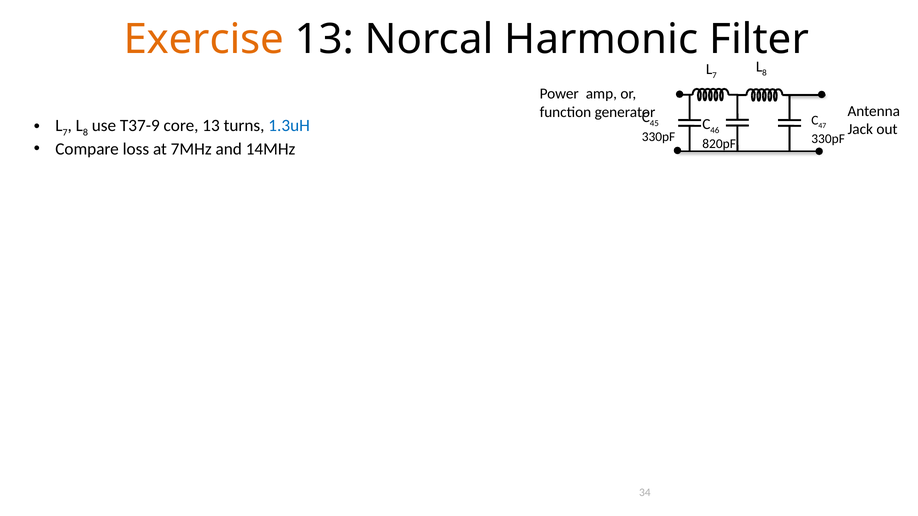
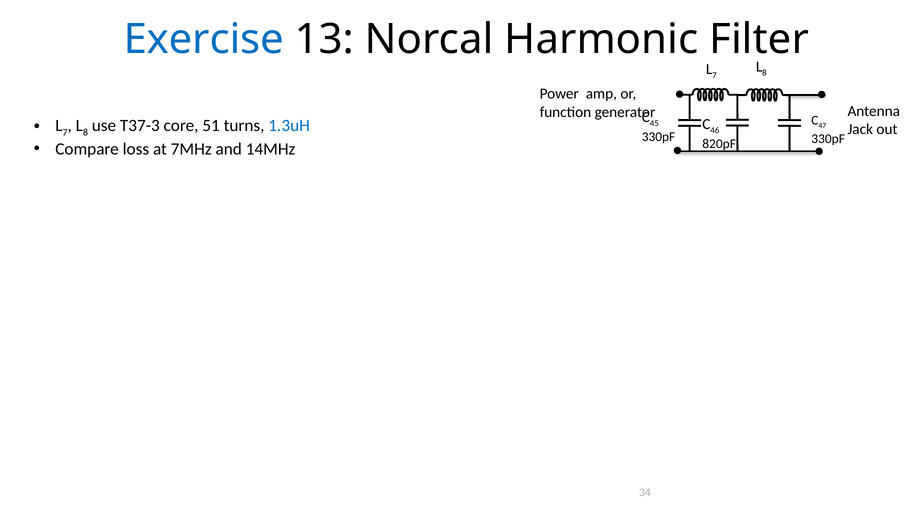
Exercise colour: orange -> blue (204, 39)
T37-9: T37-9 -> T37-3 (140, 126)
core 13: 13 -> 51 (211, 126)
